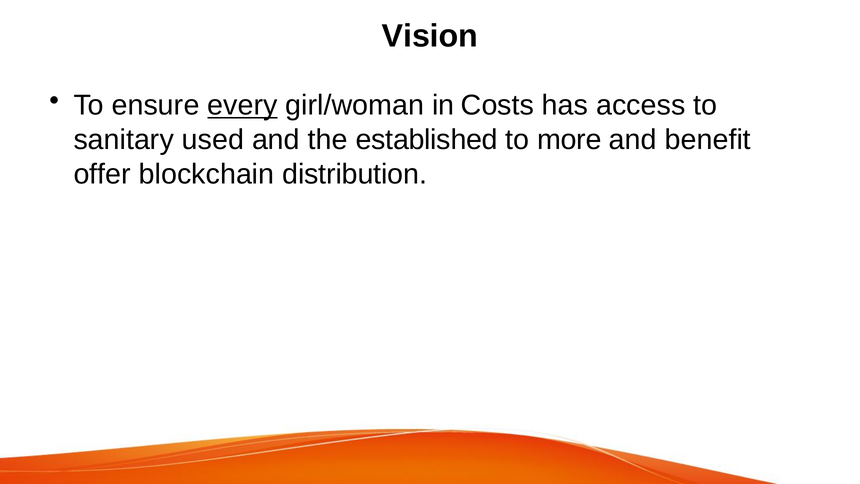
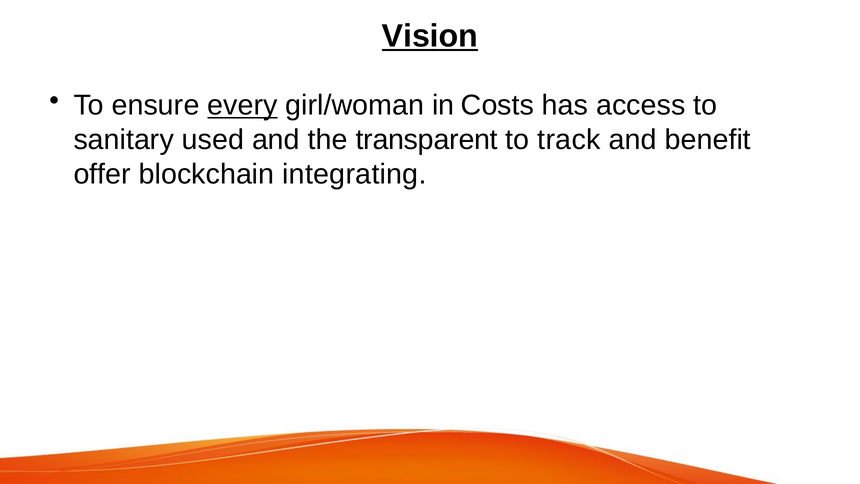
Vision underline: none -> present (430, 36)
established: established -> transparent (427, 140)
more: more -> track (569, 140)
distribution: distribution -> integrating (354, 174)
